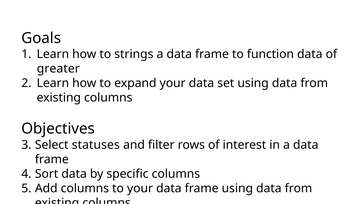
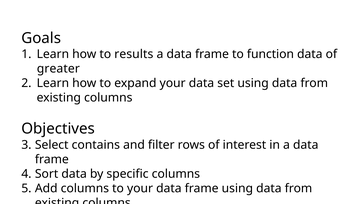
strings: strings -> results (134, 54)
statuses: statuses -> contains (96, 145)
